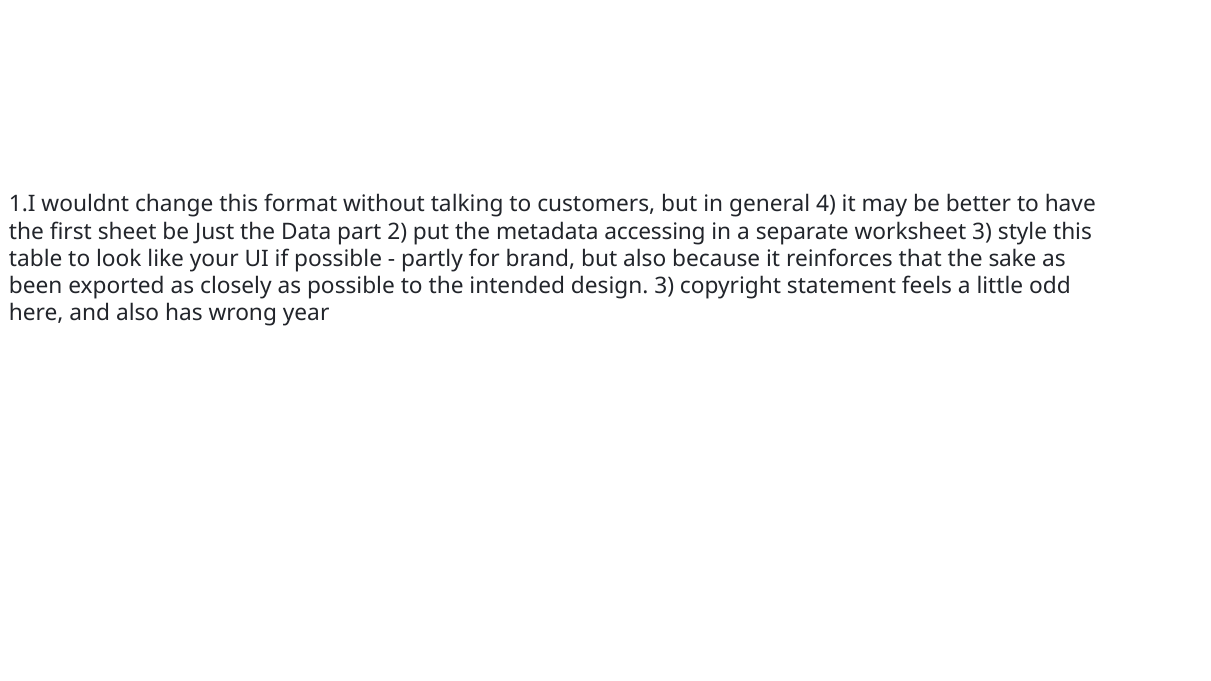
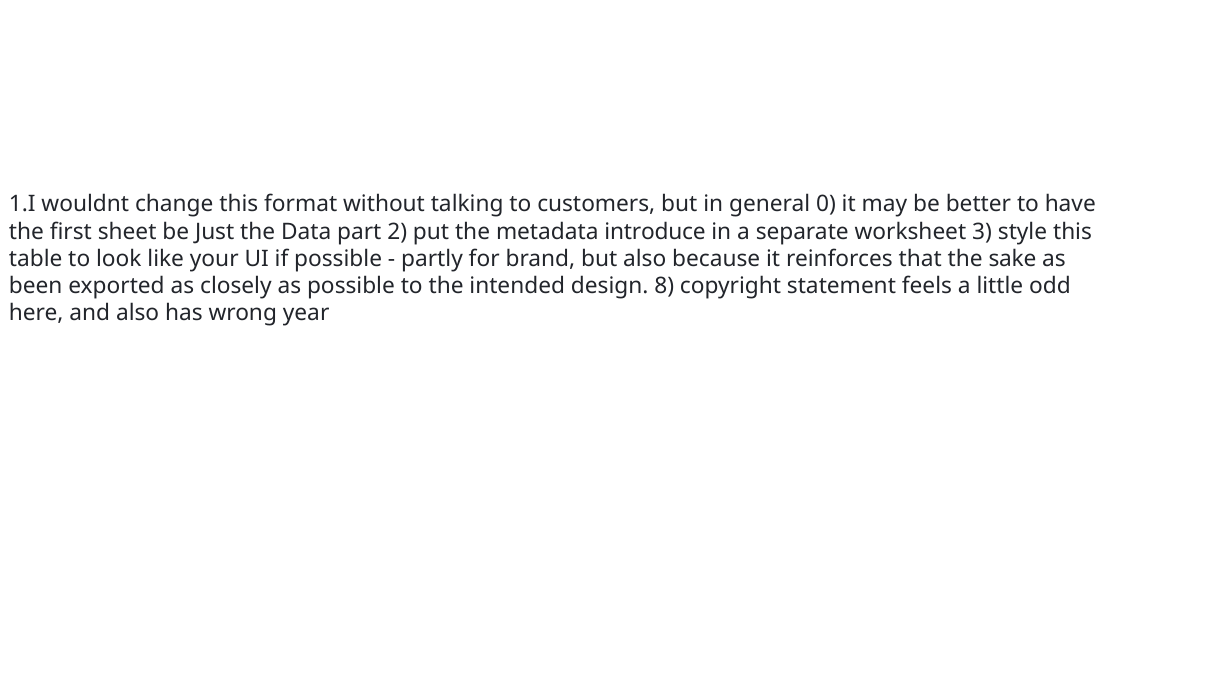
4: 4 -> 0 (826, 204)
accessing: accessing -> introduce (655, 232)
design 3: 3 -> 8 (664, 286)
